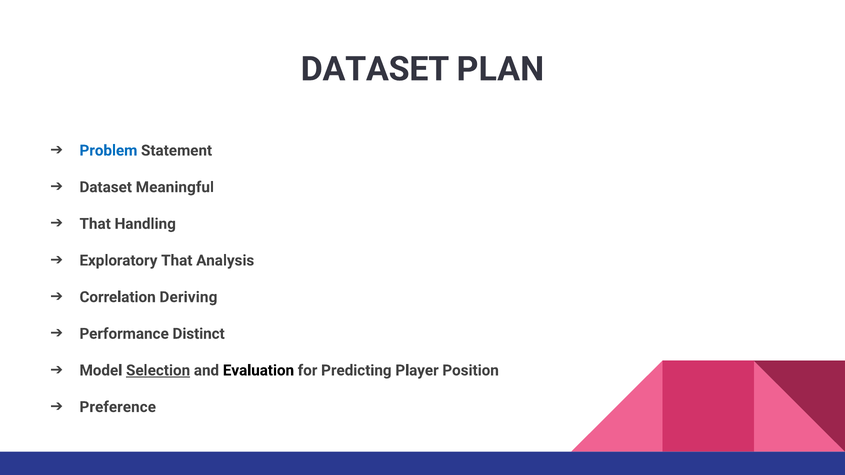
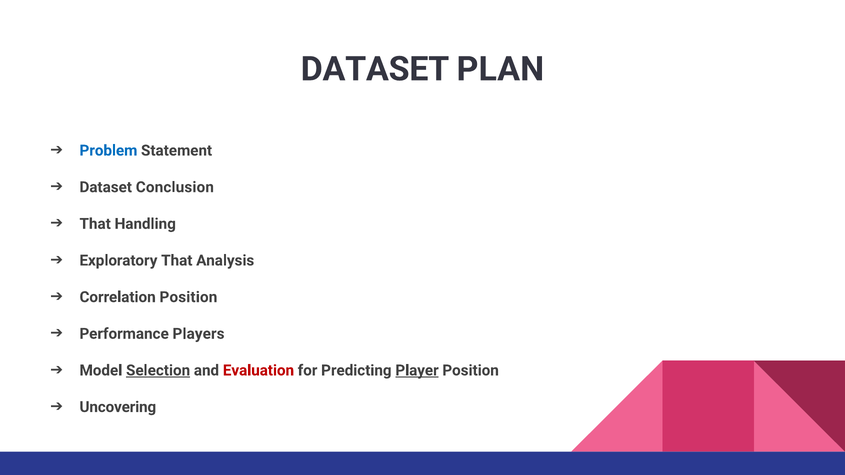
Meaningful: Meaningful -> Conclusion (175, 187)
Correlation Deriving: Deriving -> Position (188, 297)
Distinct: Distinct -> Players (199, 334)
Evaluation colour: black -> red (258, 371)
Player underline: none -> present (417, 371)
Preference: Preference -> Uncovering (118, 407)
